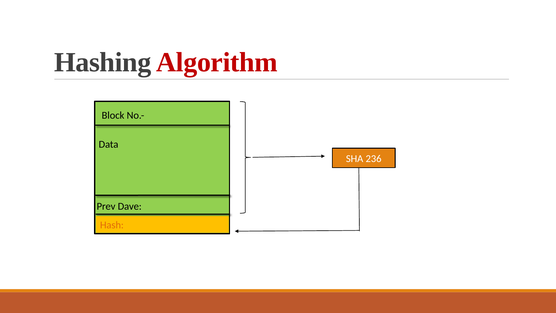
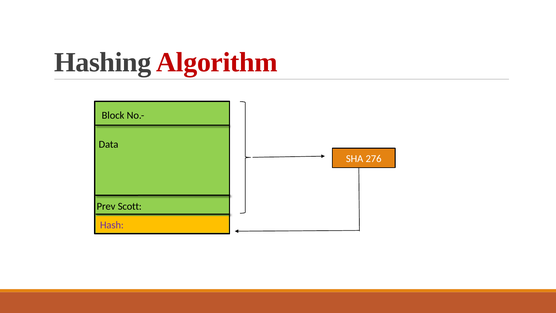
236: 236 -> 276 (374, 159)
Dave: Dave -> Scott (130, 206)
Hash colour: orange -> purple (112, 225)
